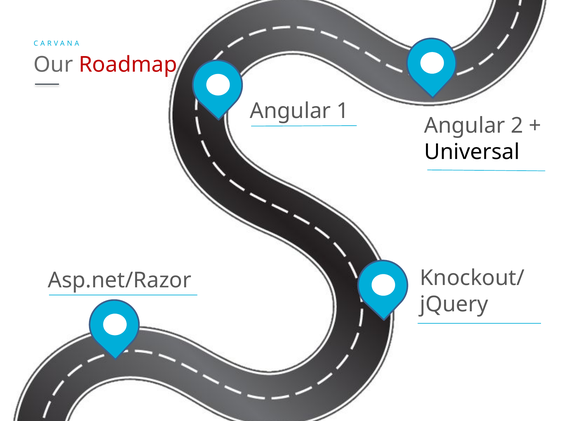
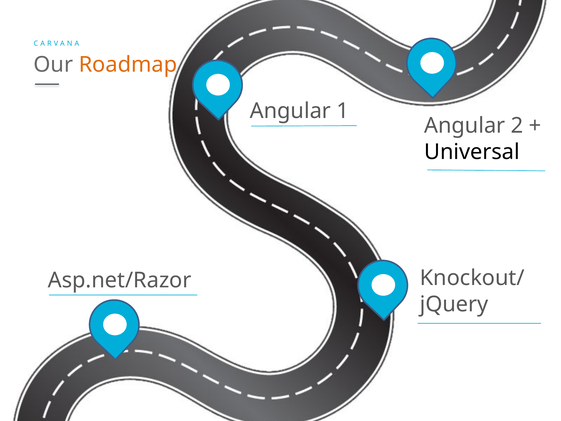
Roadmap colour: red -> orange (128, 65)
